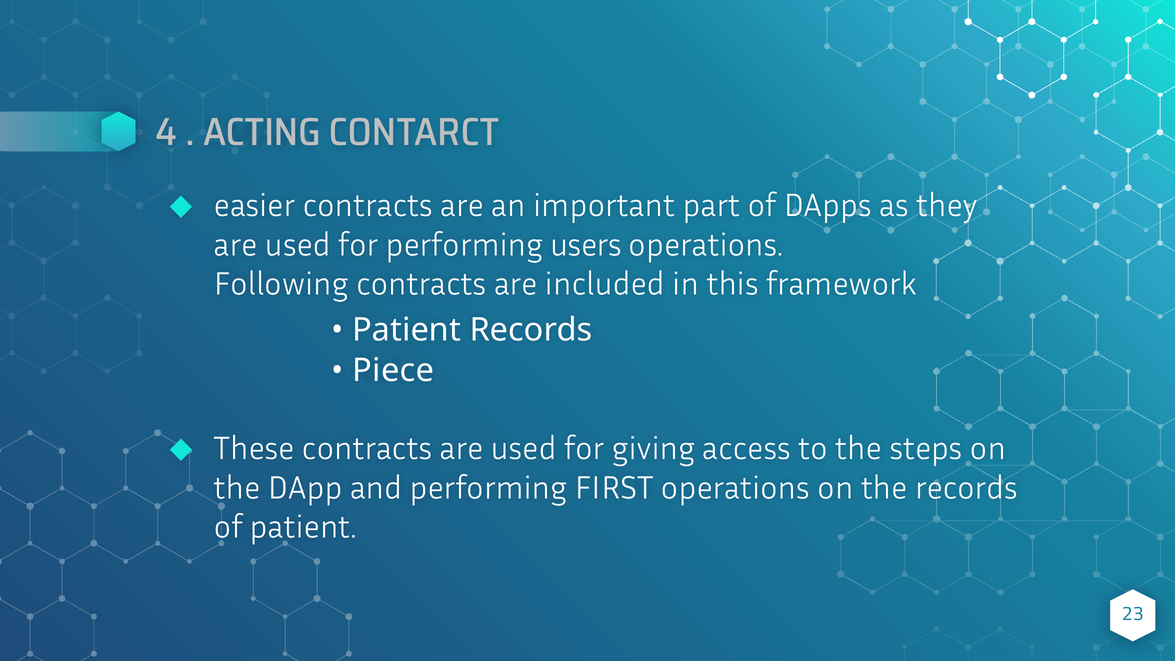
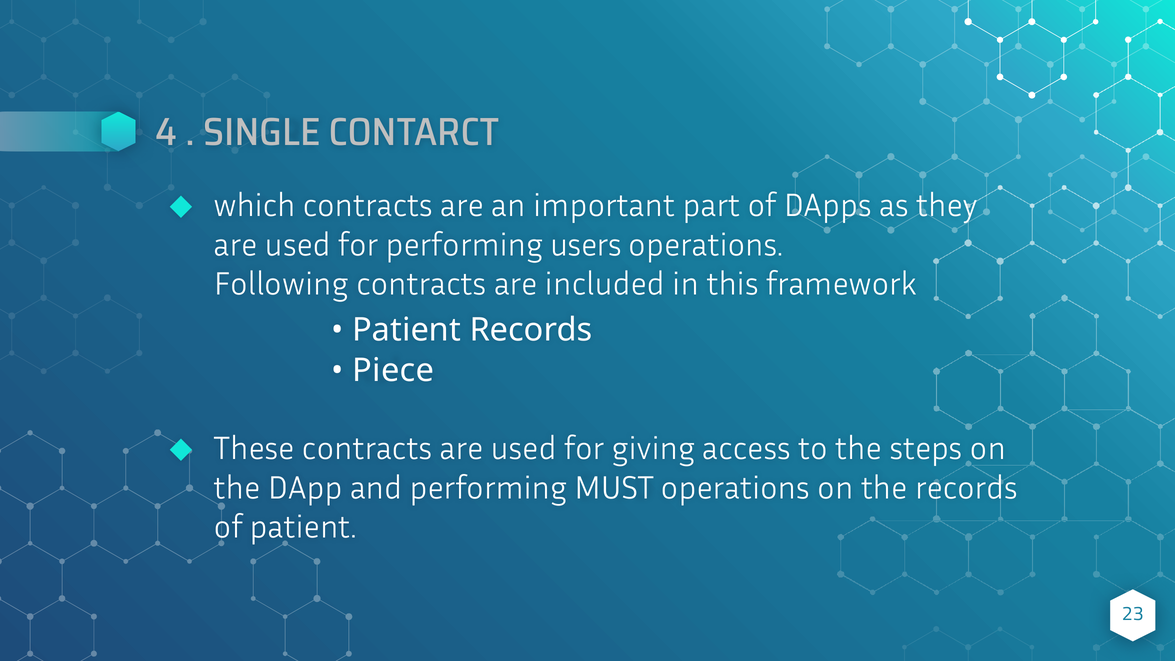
ACTING: ACTING -> SINGLE (262, 132)
easier: easier -> which (255, 206)
FIRST: FIRST -> MUST (614, 488)
